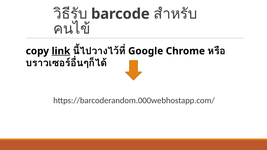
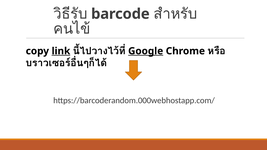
Google underline: none -> present (146, 51)
